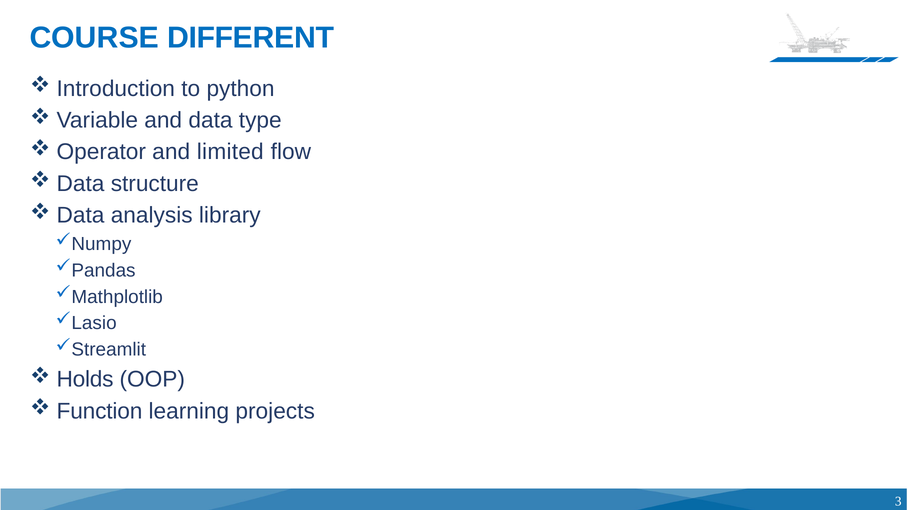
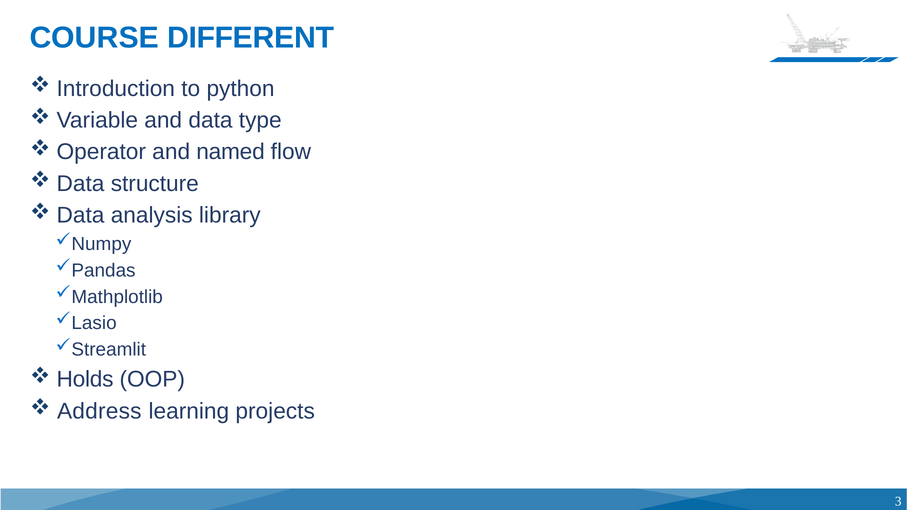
limited: limited -> named (231, 152)
Function: Function -> Address (99, 411)
